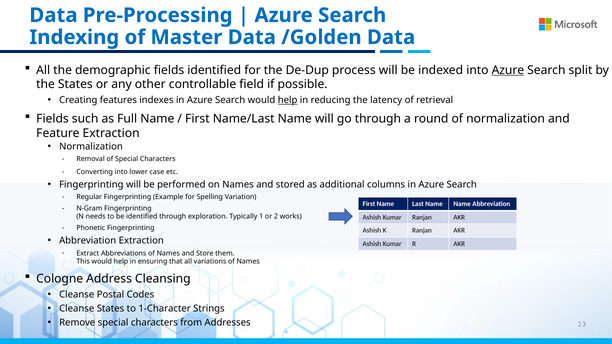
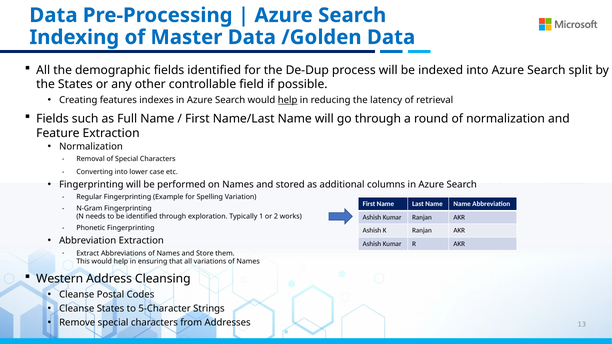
Azure underline: present -> none (508, 70)
Cologne: Cologne -> Western (60, 279)
1-Character: 1-Character -> 5-Character (165, 309)
